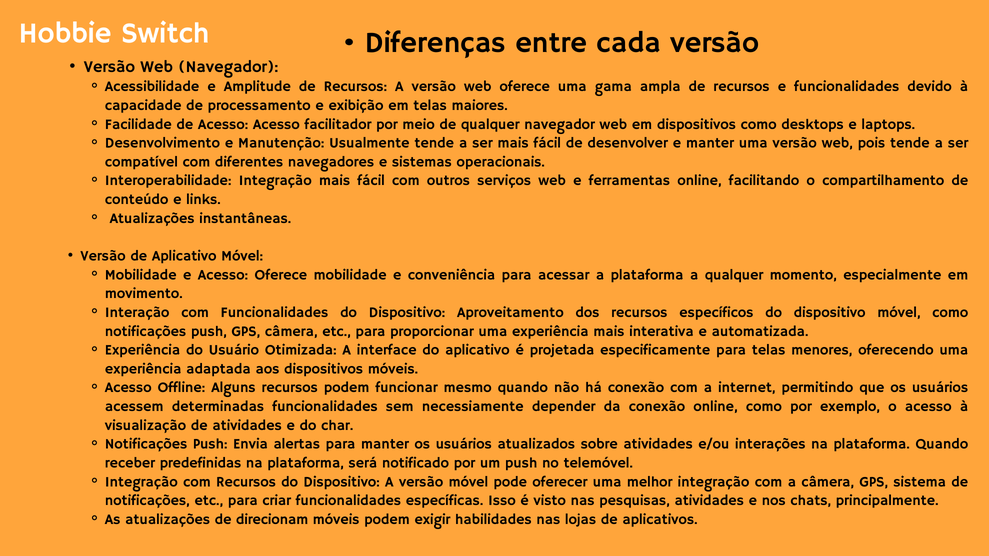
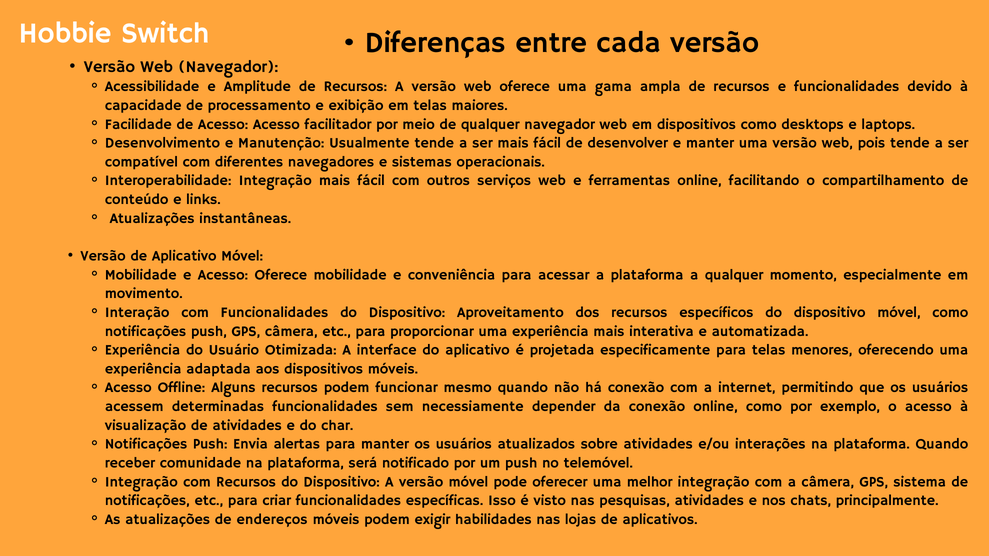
predefinidas: predefinidas -> comunidade (200, 463)
direcionam: direcionam -> endereços (272, 520)
